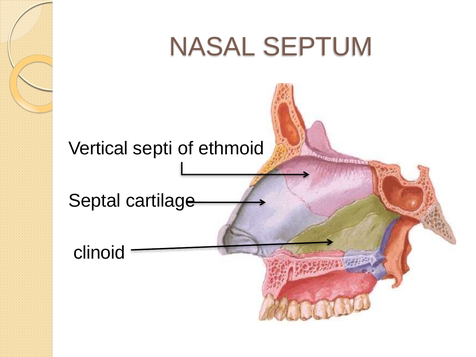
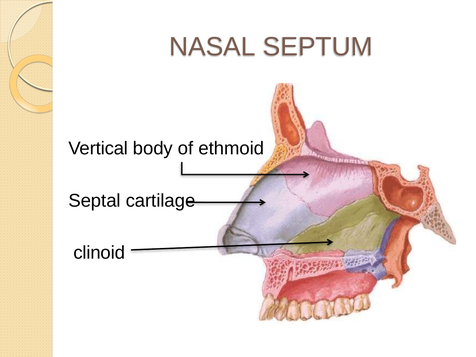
septi: septi -> body (153, 148)
